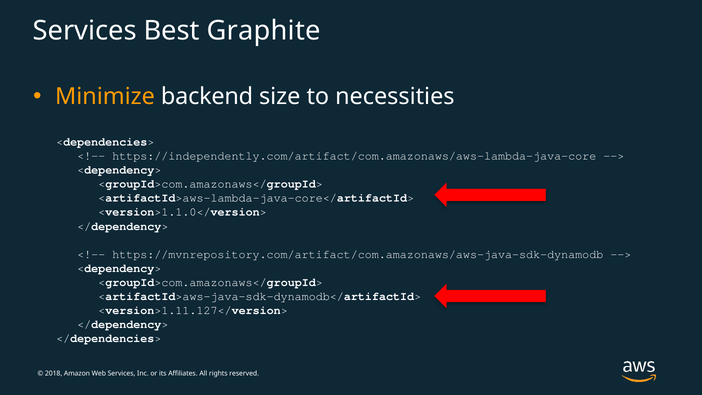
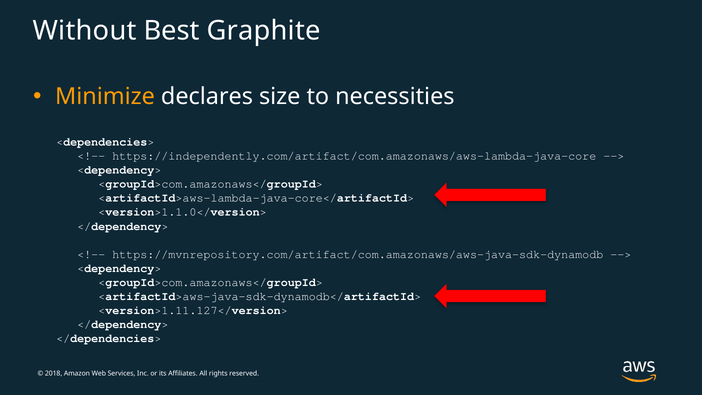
Services: Services -> Without (85, 31)
backend: backend -> declares (207, 97)
